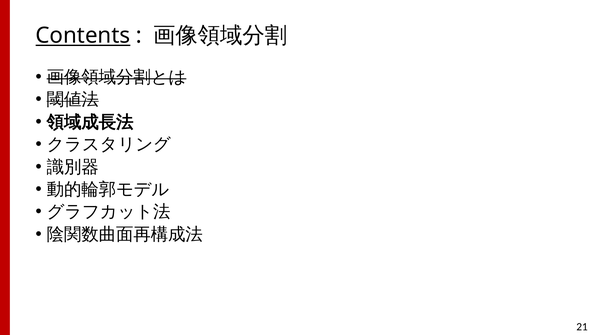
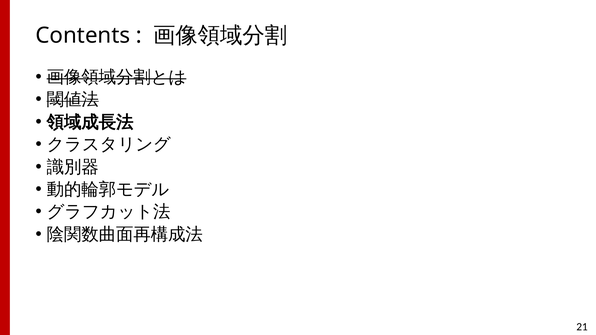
Contents underline: present -> none (83, 36)
